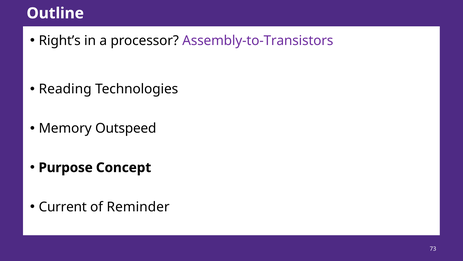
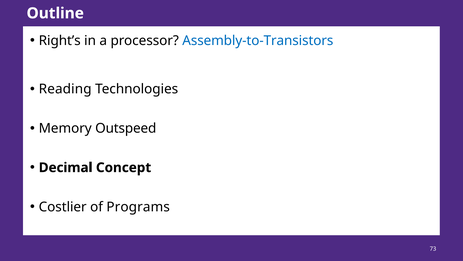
Assembly-to-Transistors colour: purple -> blue (258, 41)
Purpose: Purpose -> Decimal (66, 167)
Current: Current -> Costlier (63, 206)
Reminder: Reminder -> Programs (138, 206)
